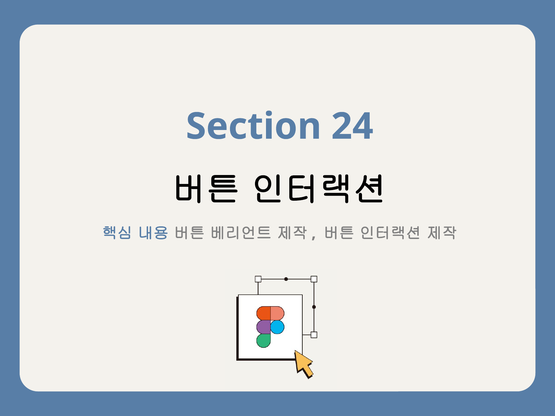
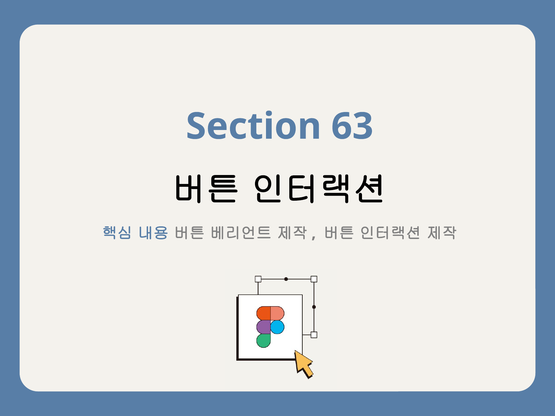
24: 24 -> 63 (352, 127)
